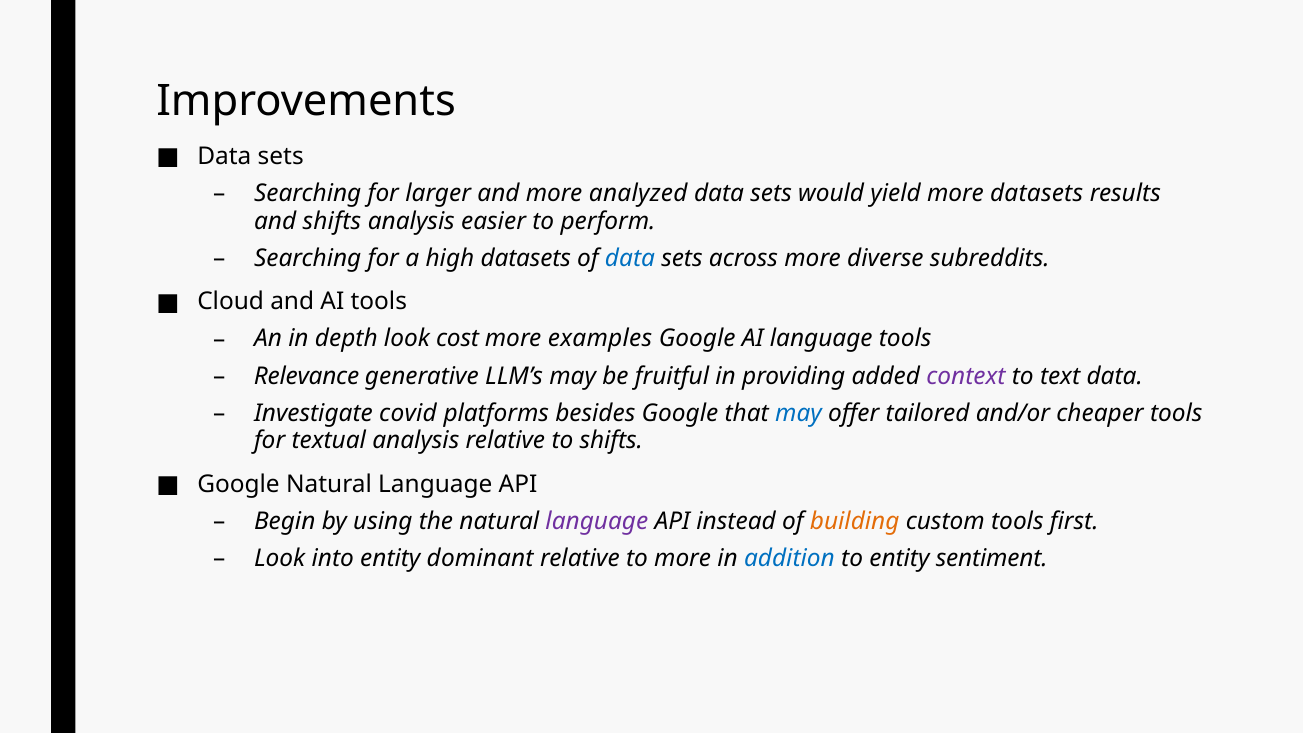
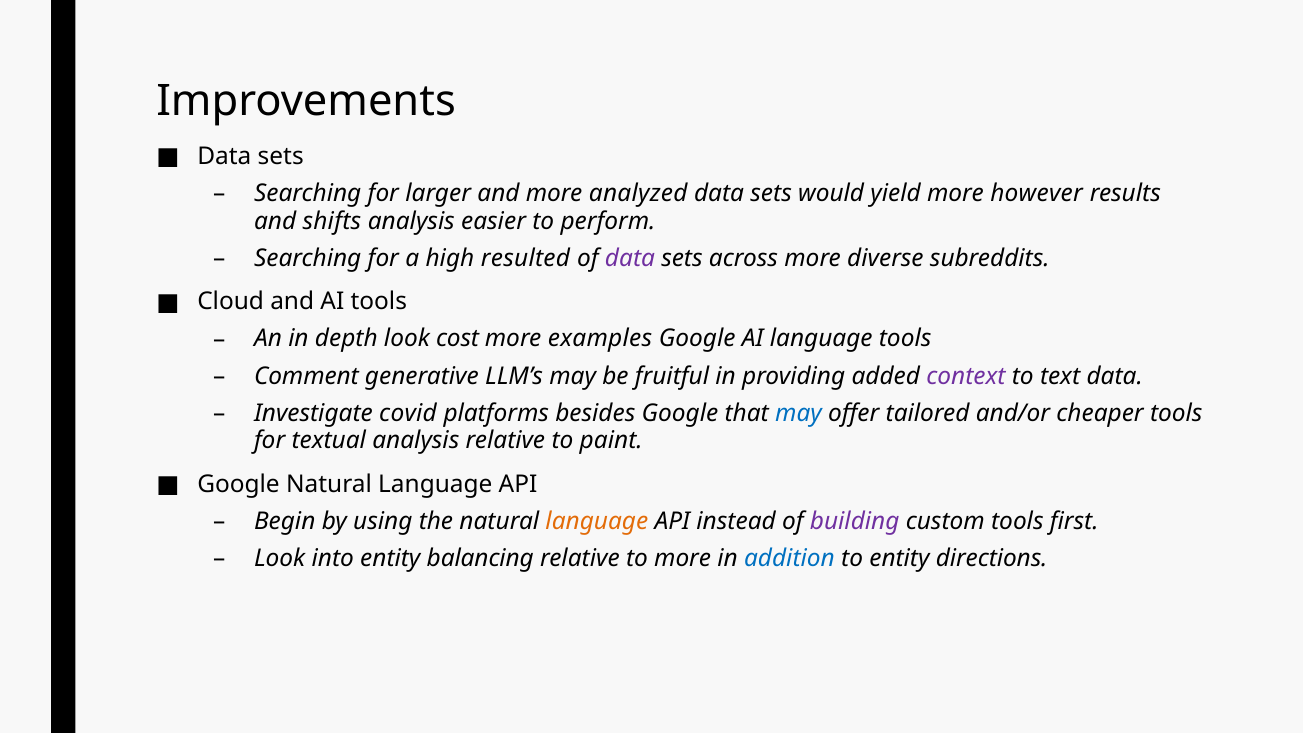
more datasets: datasets -> however (1037, 193)
high datasets: datasets -> resulted (526, 258)
data colour: blue -> purple (630, 258)
Relevance: Relevance -> Comment (306, 376)
to shifts: shifts -> paint (611, 441)
language colour: purple -> orange (597, 521)
building colour: orange -> purple (855, 521)
dominant: dominant -> balancing (480, 559)
sentiment: sentiment -> directions (992, 559)
